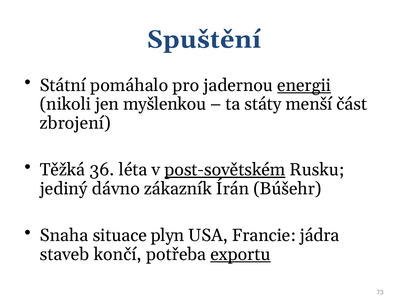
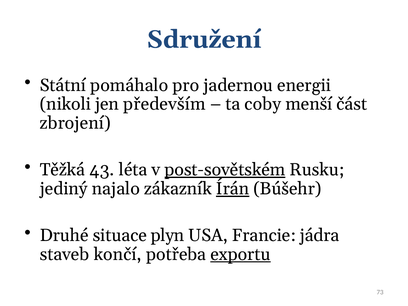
Spuštění: Spuštění -> Sdružení (204, 39)
energii underline: present -> none (304, 85)
myšlenkou: myšlenkou -> především (164, 104)
státy: státy -> coby (263, 104)
36: 36 -> 43 (102, 170)
dávno: dávno -> najalo (116, 189)
Írán underline: none -> present (233, 189)
Snaha: Snaha -> Druhé (64, 235)
